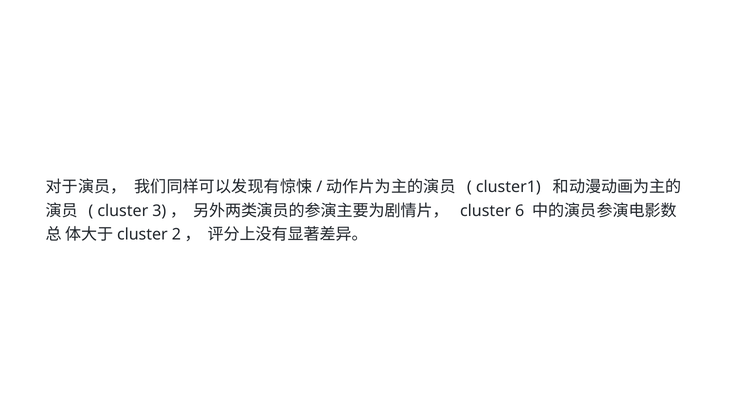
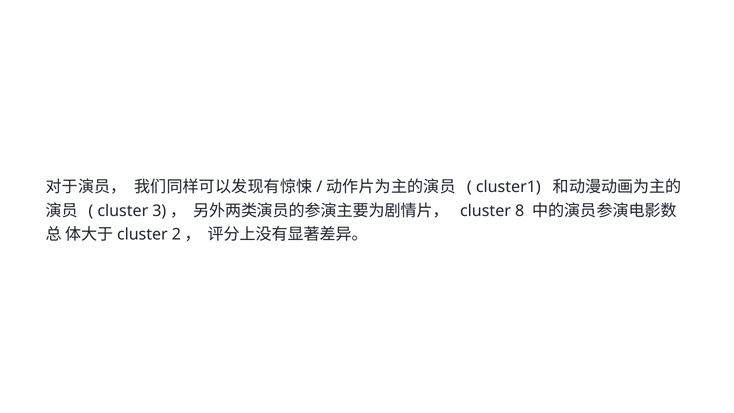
6: 6 -> 8 (520, 211)
